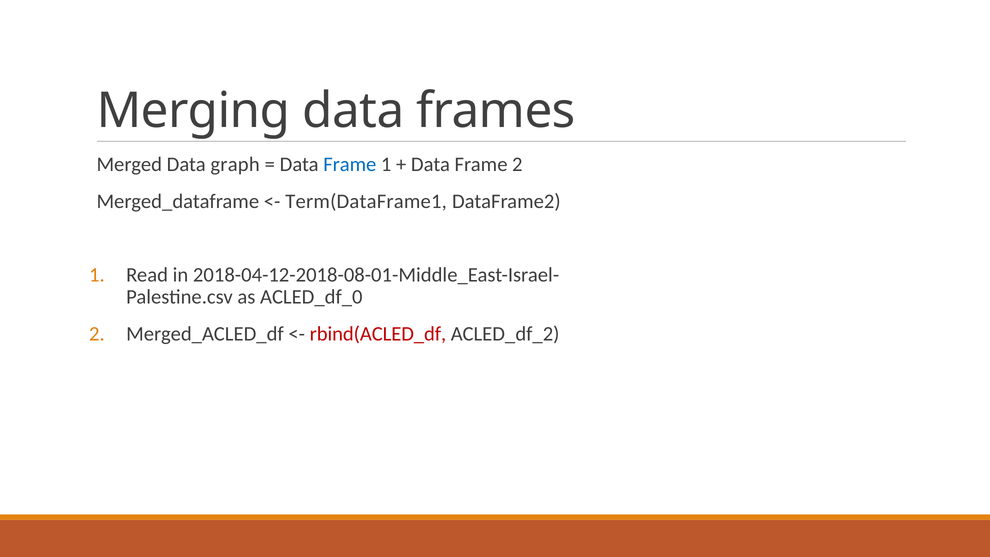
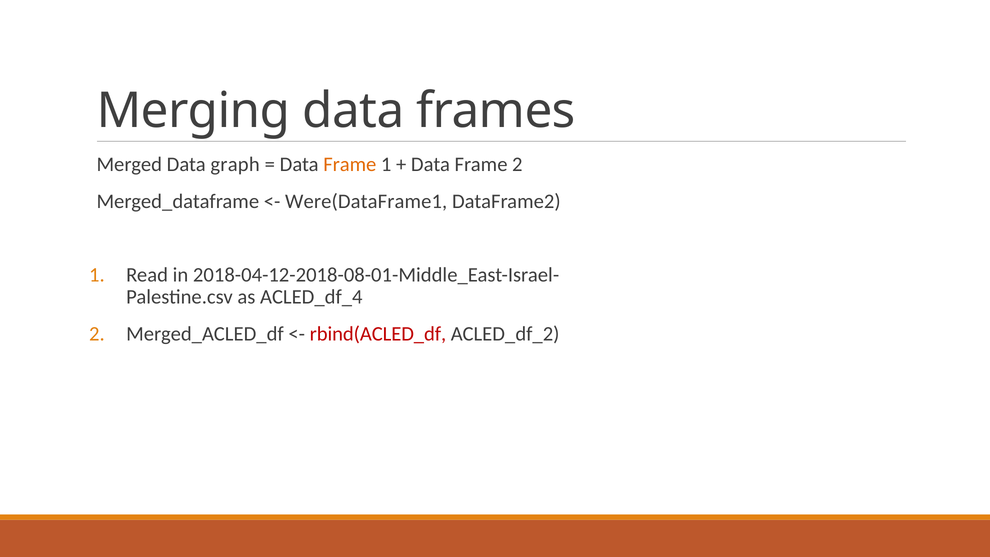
Frame colour: blue -> orange (350, 165)
Term(DataFrame1: Term(DataFrame1 -> Were(DataFrame1 (366, 201)
ACLED_df_0: ACLED_df_0 -> ACLED_df_4 (311, 297)
